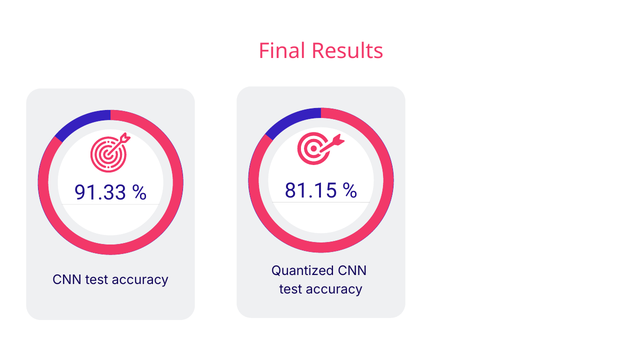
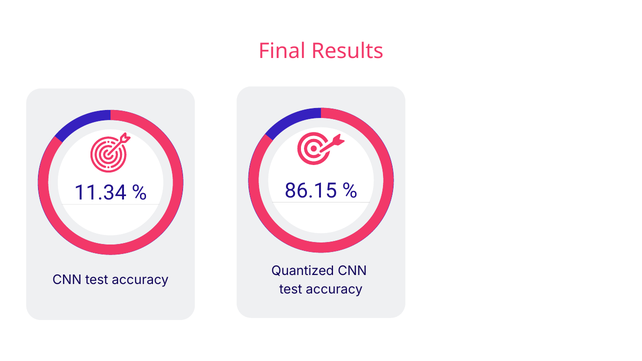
81.15: 81.15 -> 86.15 (311, 191)
91.33: 91.33 -> 11.34 (100, 193)
